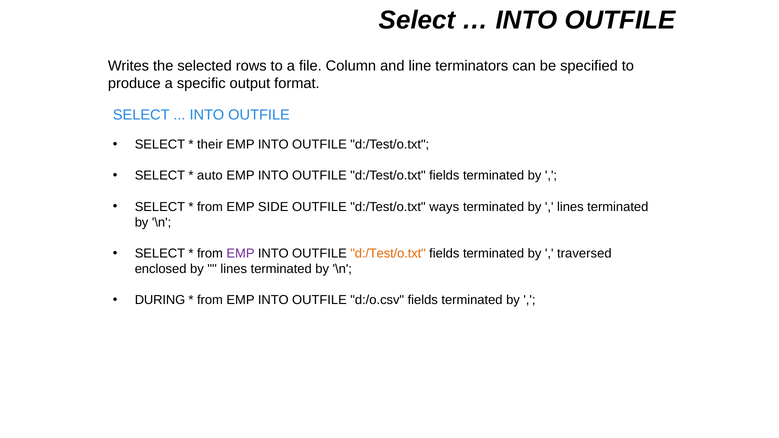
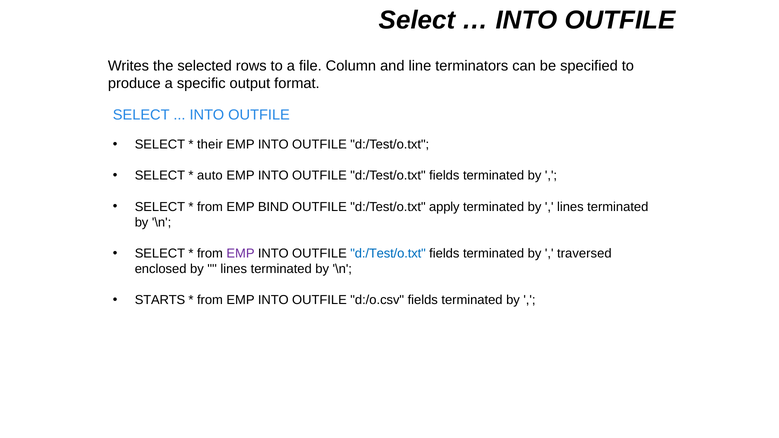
SIDE: SIDE -> BIND (273, 207)
ways: ways -> apply (444, 207)
d:/Test/o.txt colour: orange -> blue (388, 254)
DURING: DURING -> STARTS (160, 300)
